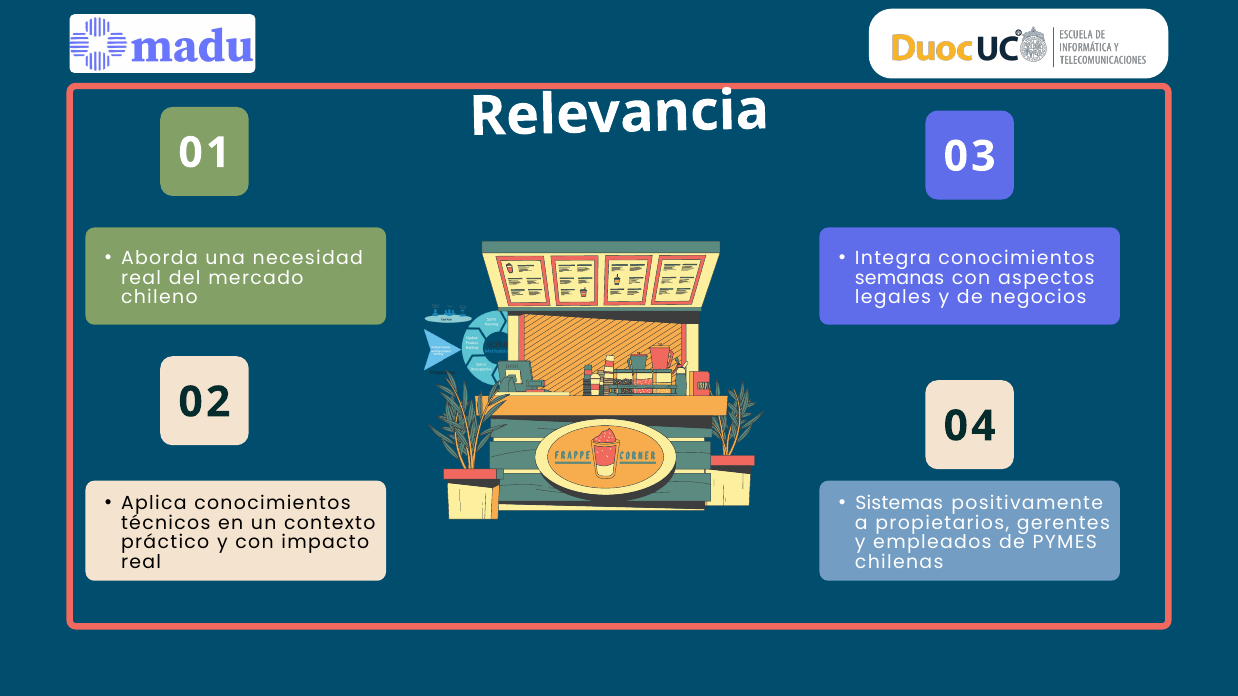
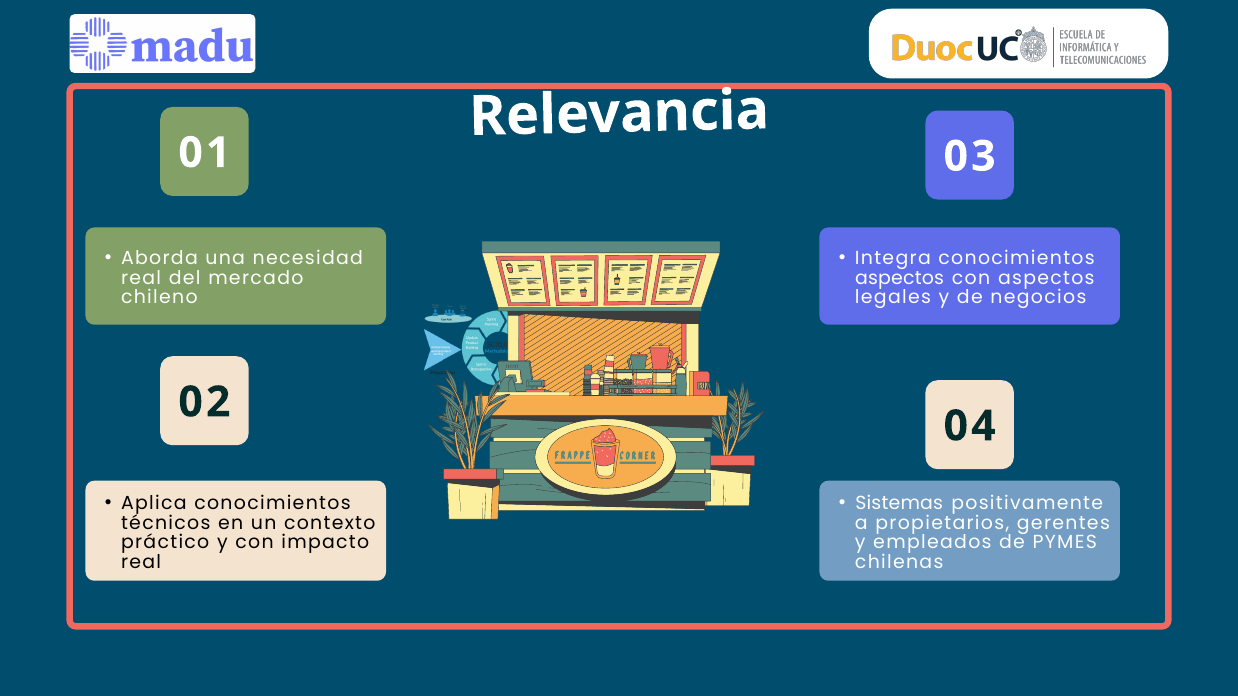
semanas: semanas -> aspectos (900, 278)
